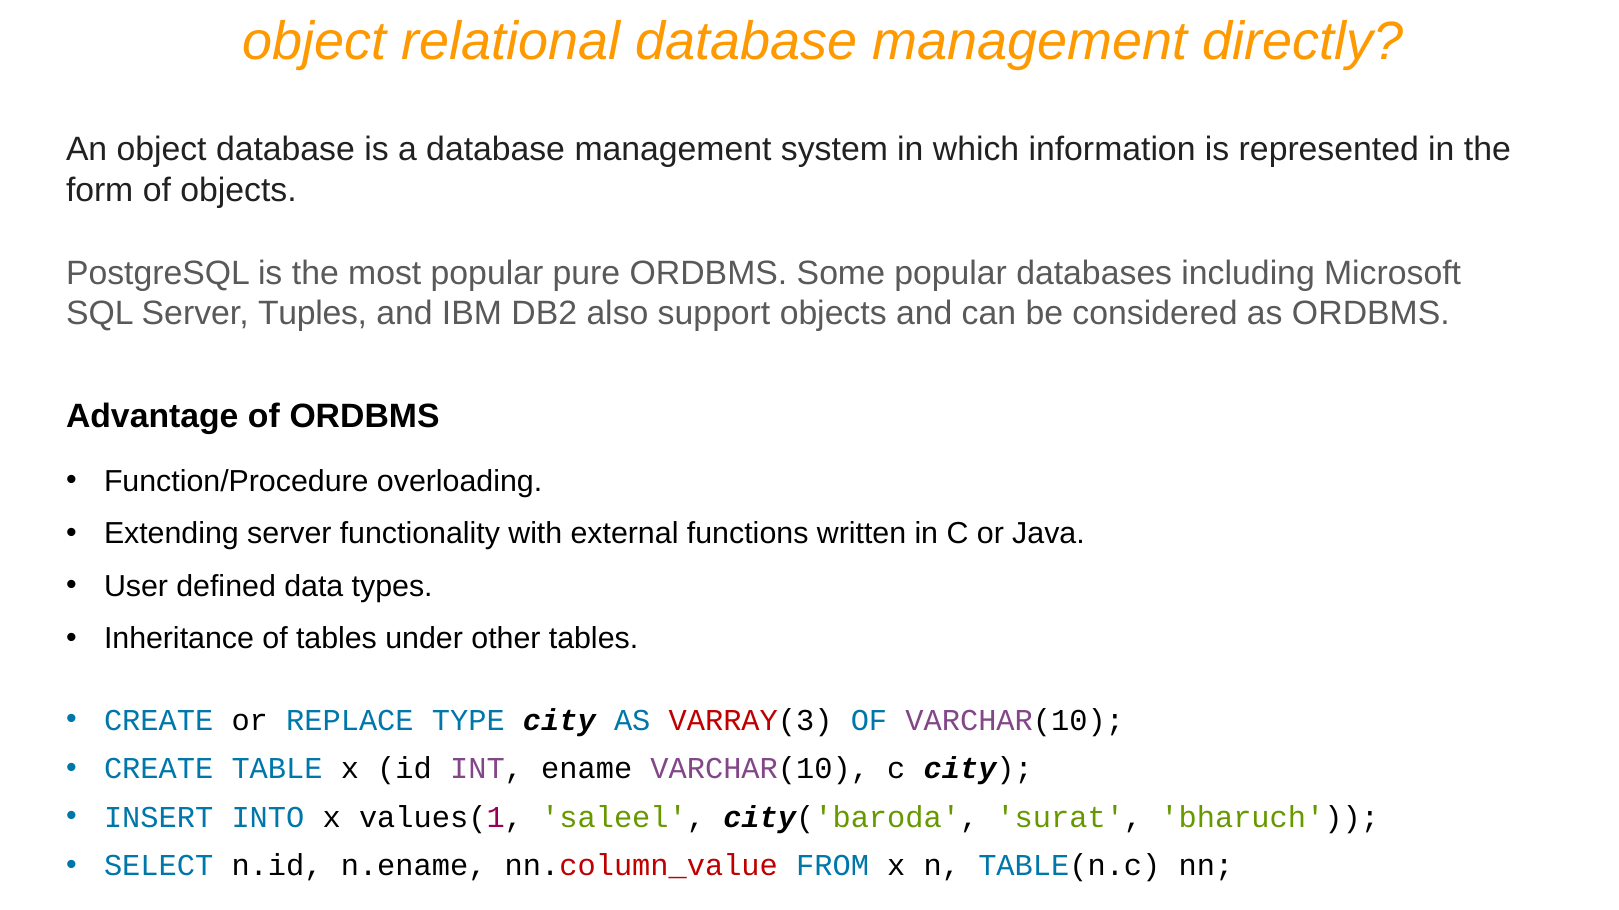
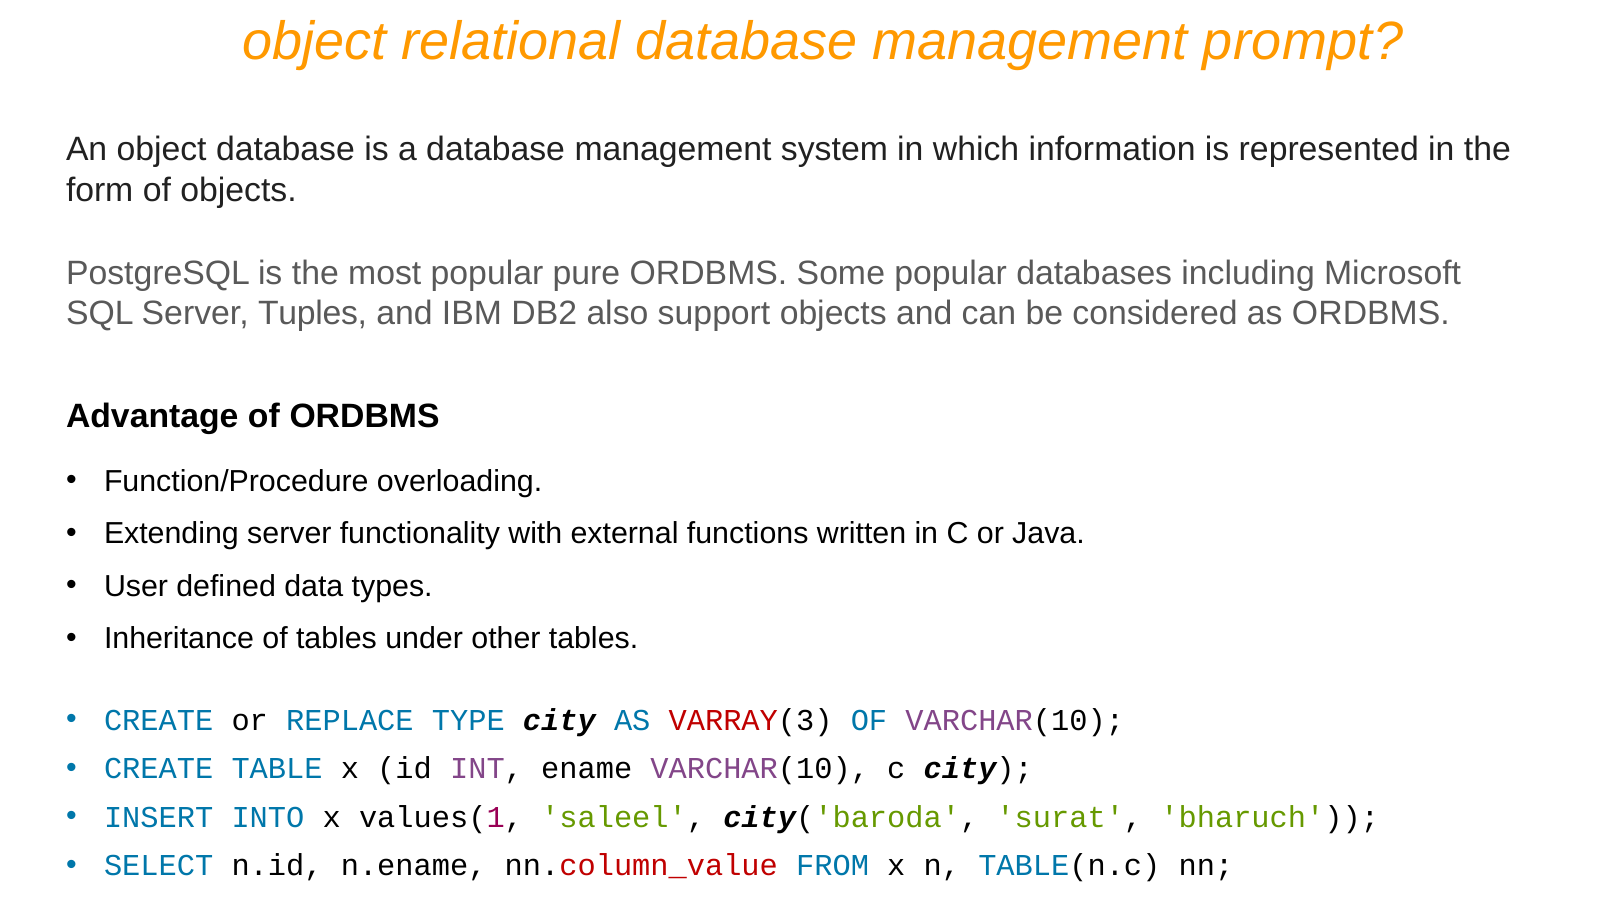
directly: directly -> prompt (1303, 42)
